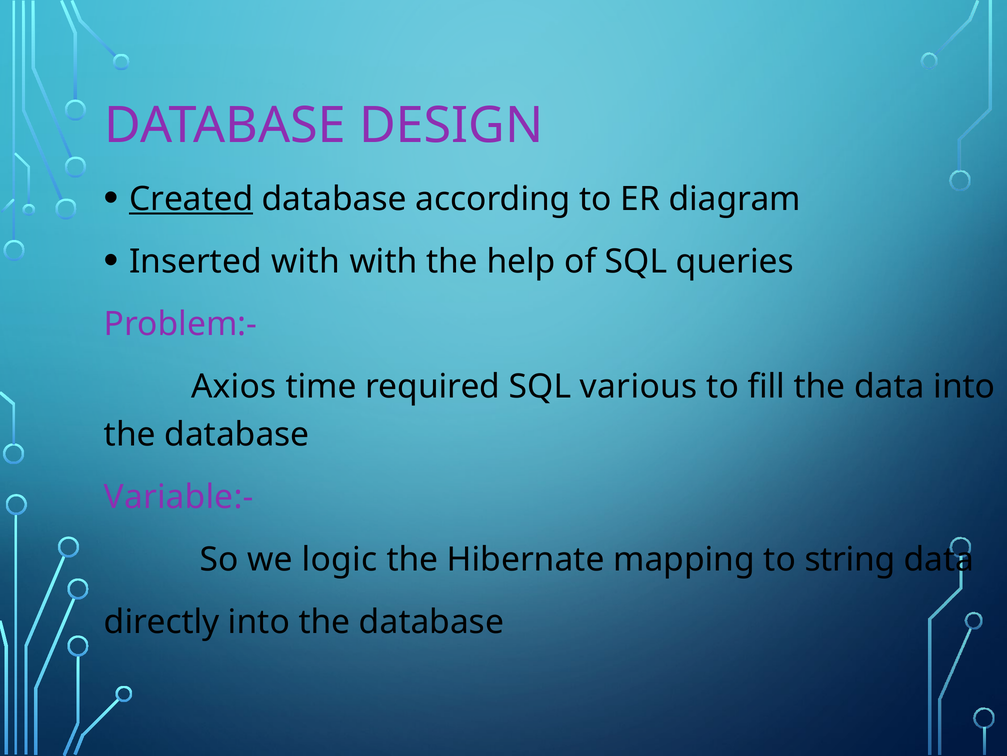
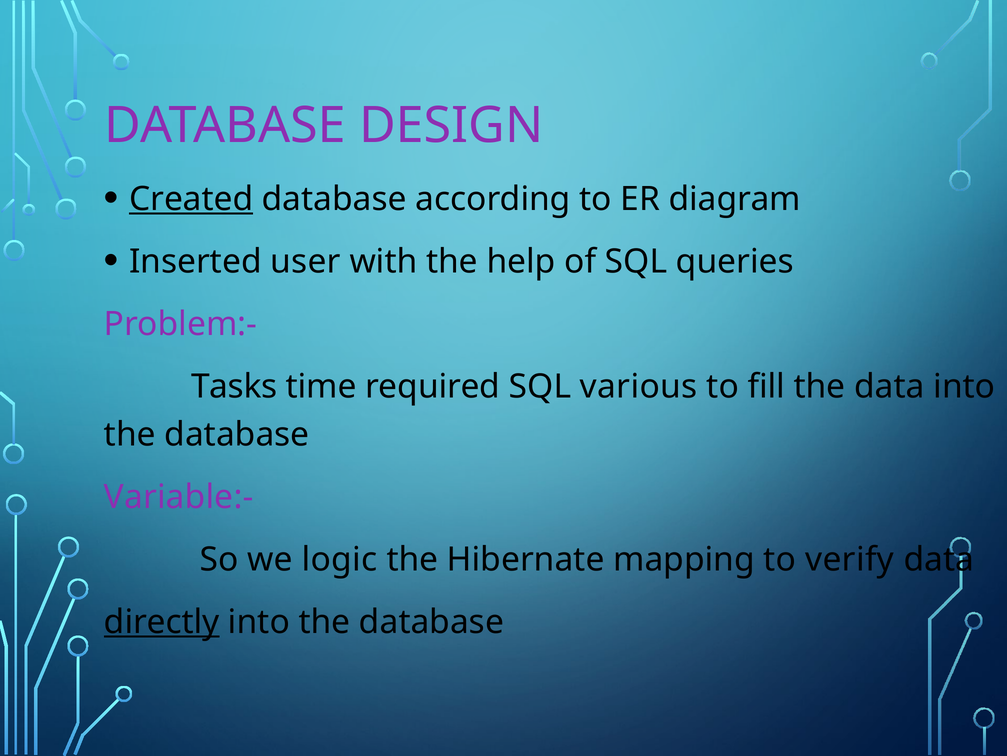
Inserted with: with -> user (306, 261)
Axios: Axios -> Tasks (234, 386)
string: string -> verify (850, 559)
directly underline: none -> present (162, 621)
